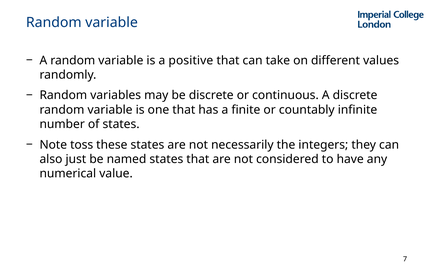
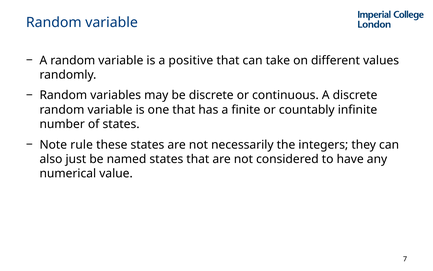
toss: toss -> rule (82, 145)
